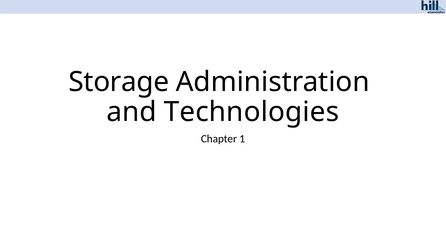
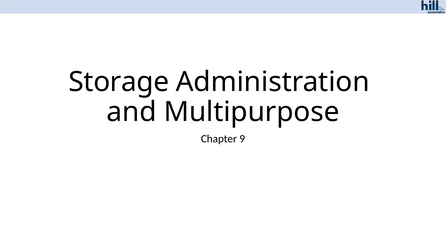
Technologies: Technologies -> Multipurpose (252, 112)
1: 1 -> 9 (242, 139)
